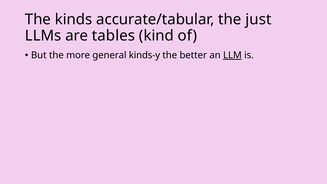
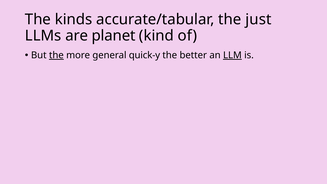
tables: tables -> planet (114, 36)
the underline: none -> present (56, 55)
kinds-y: kinds-y -> quick-y (144, 55)
